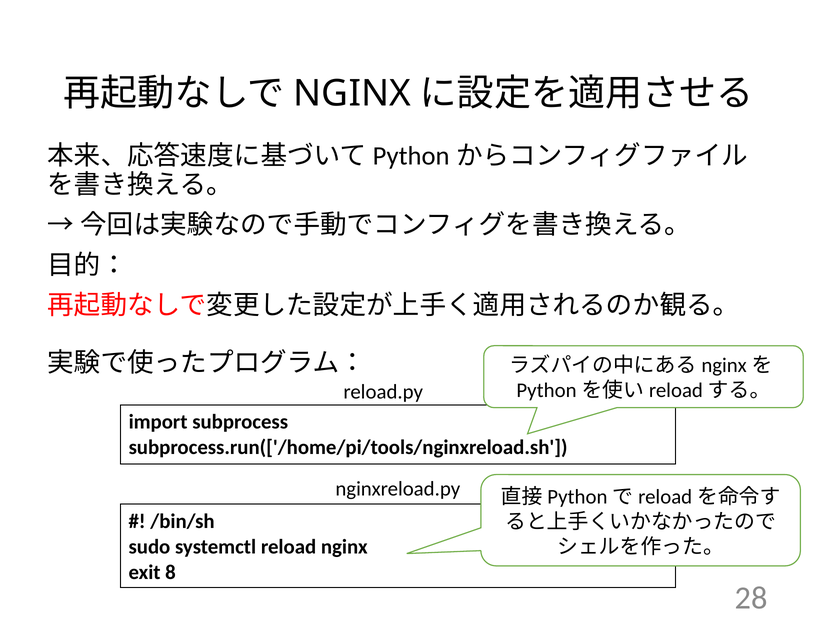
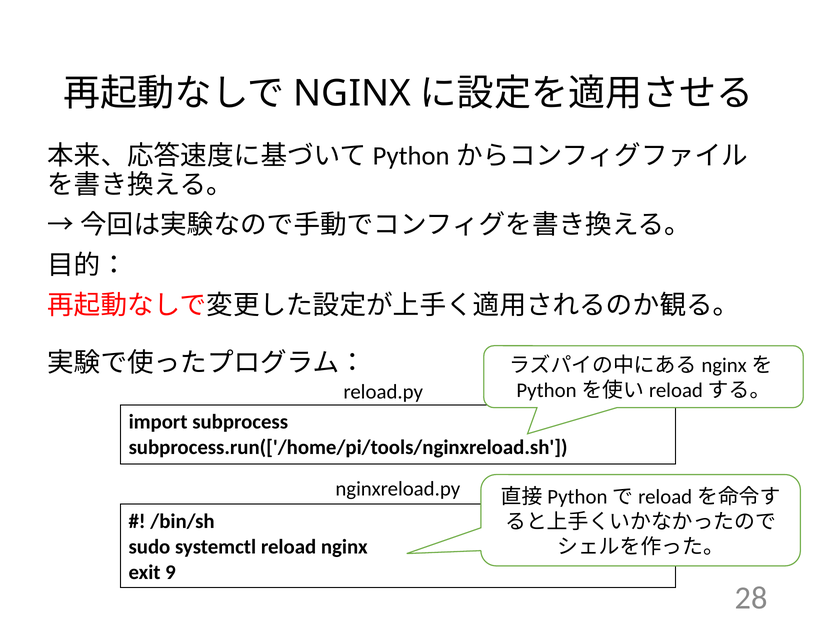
8: 8 -> 9 (170, 572)
